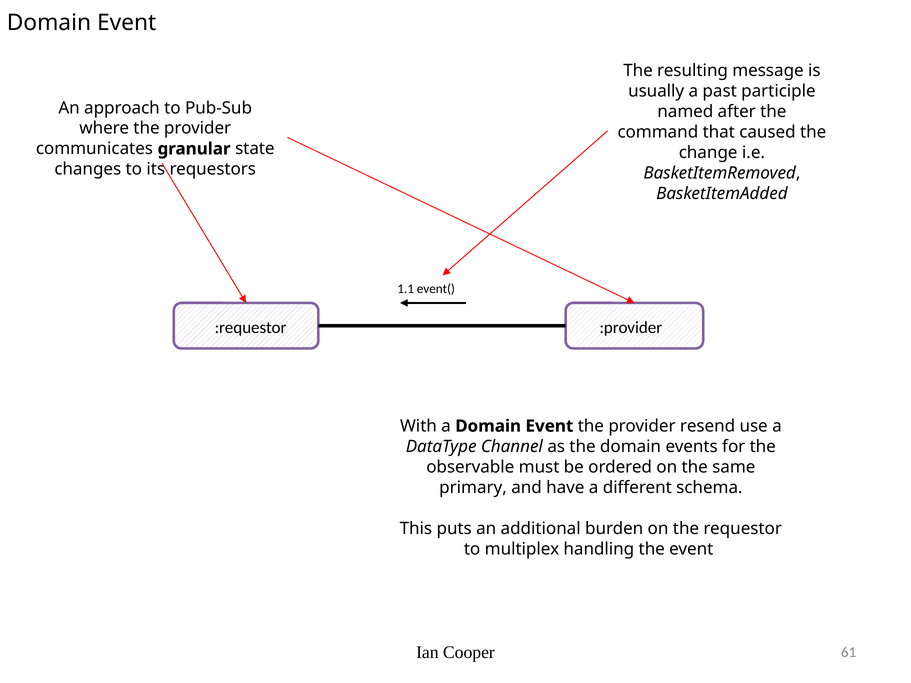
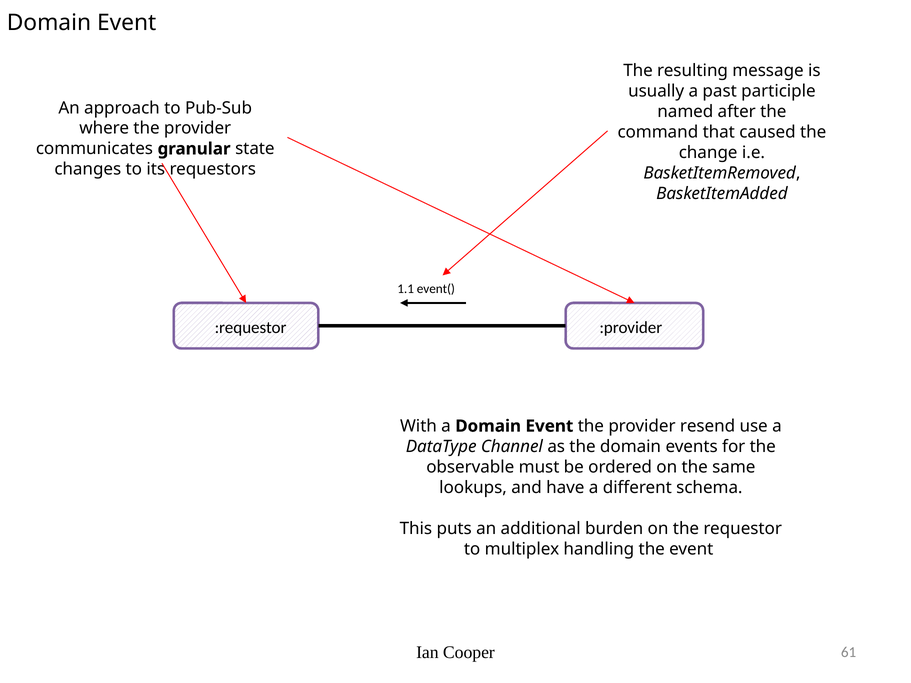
primary: primary -> lookups (473, 488)
